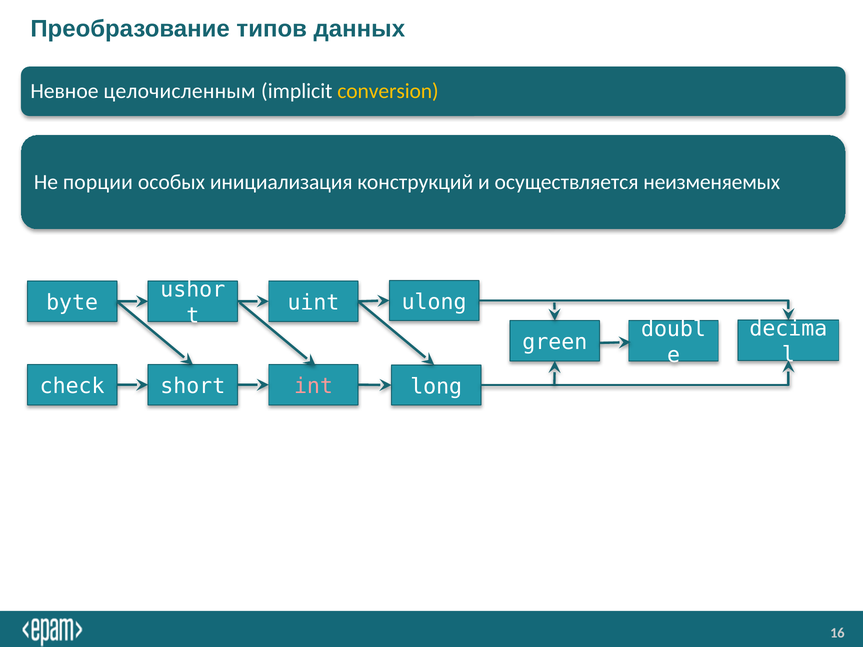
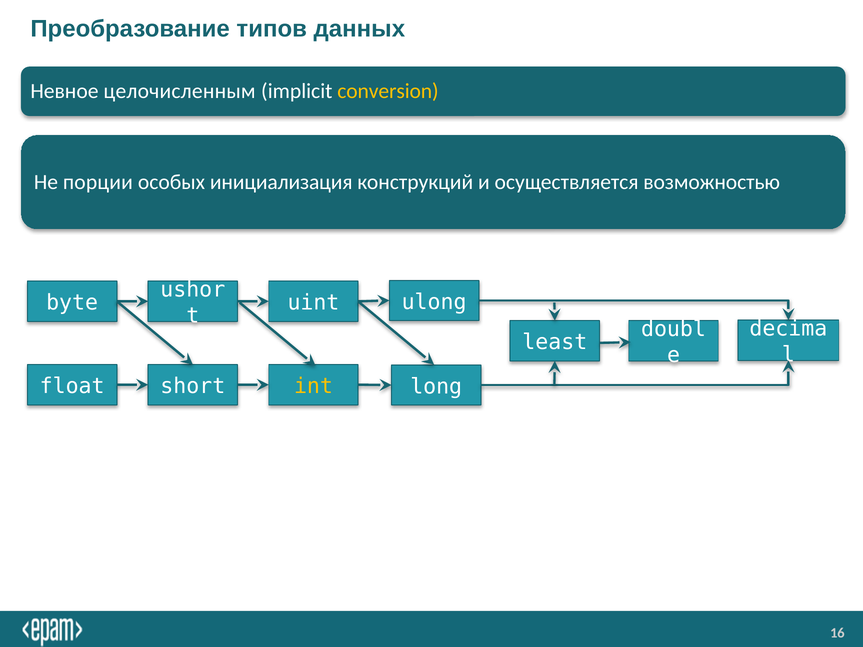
неизменяемых: неизменяемых -> возможностью (712, 182)
green: green -> least (555, 342)
check: check -> float (72, 386)
int colour: pink -> yellow (313, 386)
